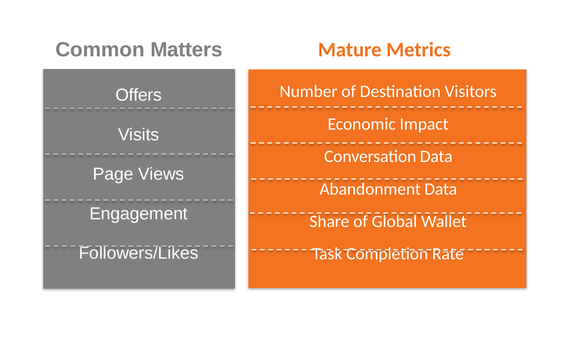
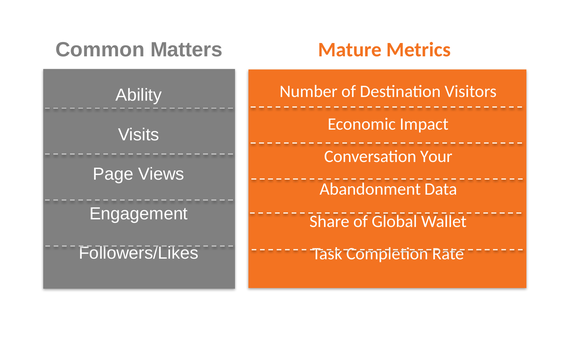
Offers: Offers -> Ability (139, 95)
Conversation Data: Data -> Your (436, 157)
